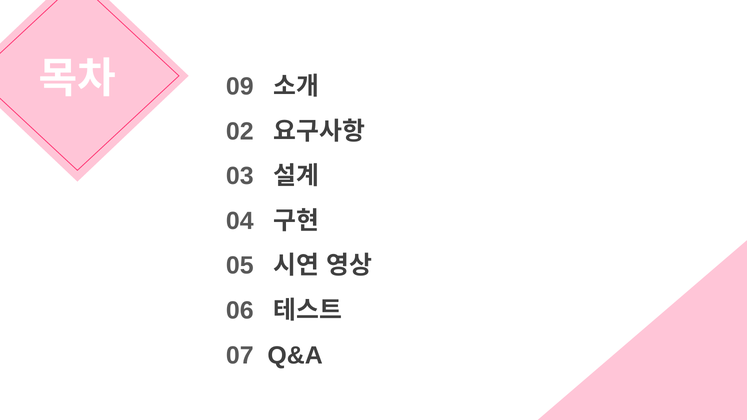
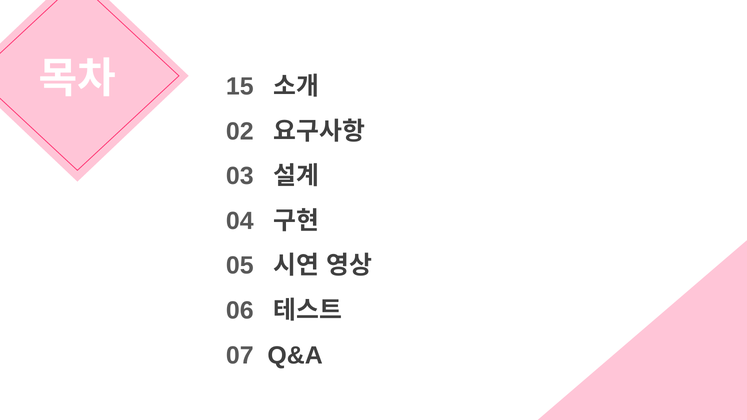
09: 09 -> 15 (240, 87)
